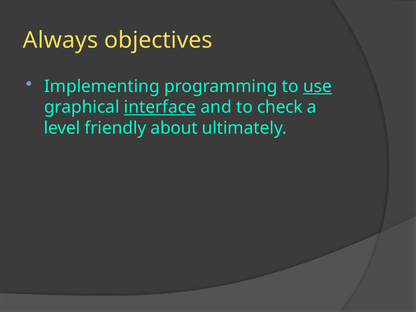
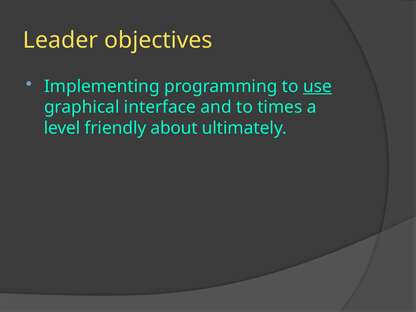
Always: Always -> Leader (61, 40)
interface underline: present -> none (160, 107)
check: check -> times (280, 107)
